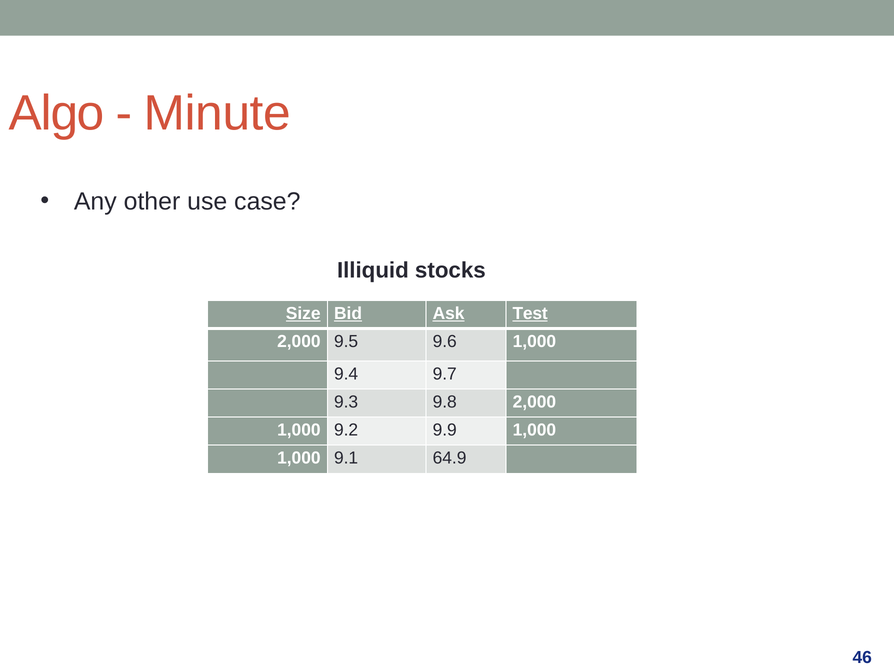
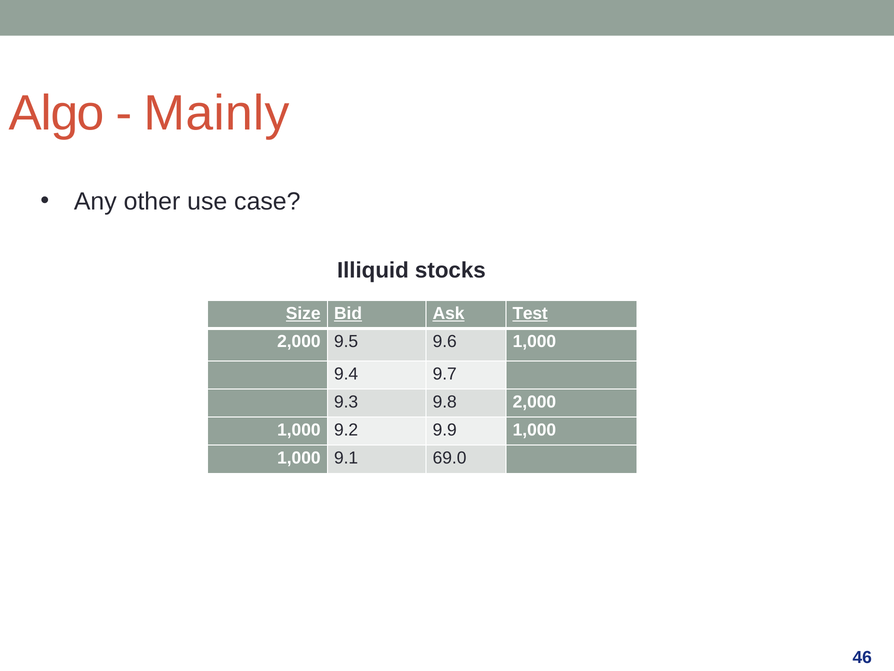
Minute: Minute -> Mainly (217, 113)
64.9: 64.9 -> 69.0 (450, 458)
